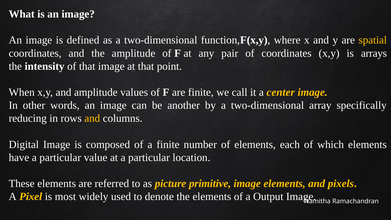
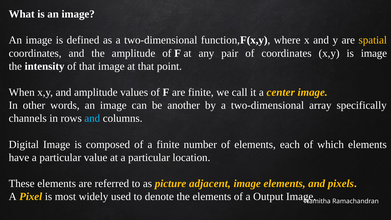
is arrays: arrays -> image (374, 53)
reducing: reducing -> channels (28, 118)
and colour: yellow -> light blue (92, 118)
primitive: primitive -> adjacent (210, 184)
